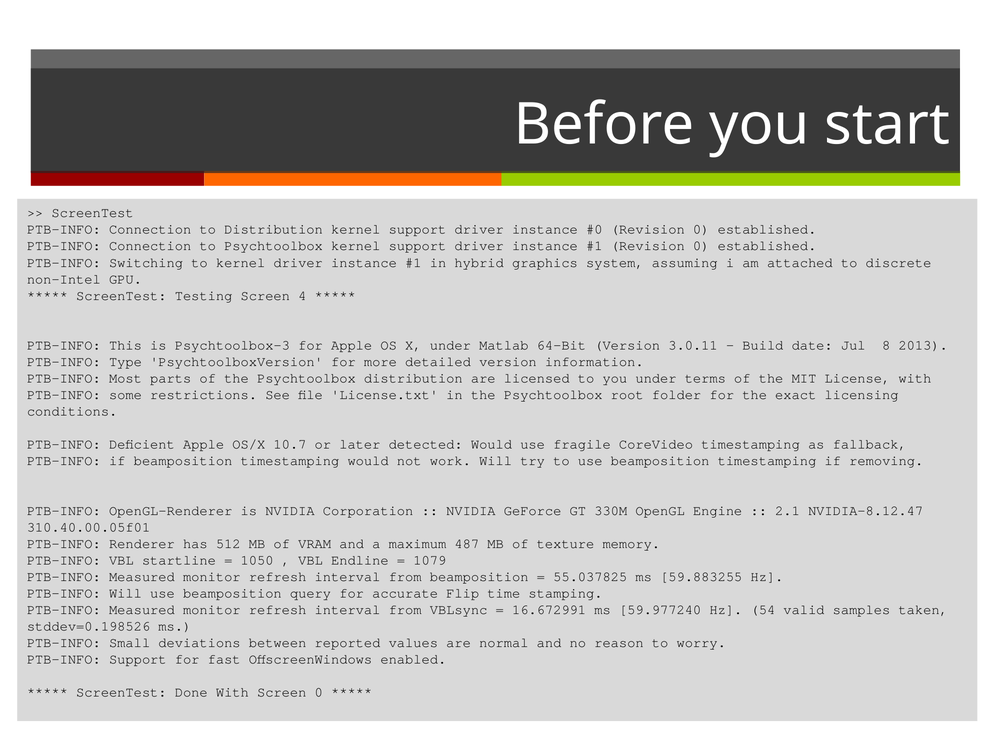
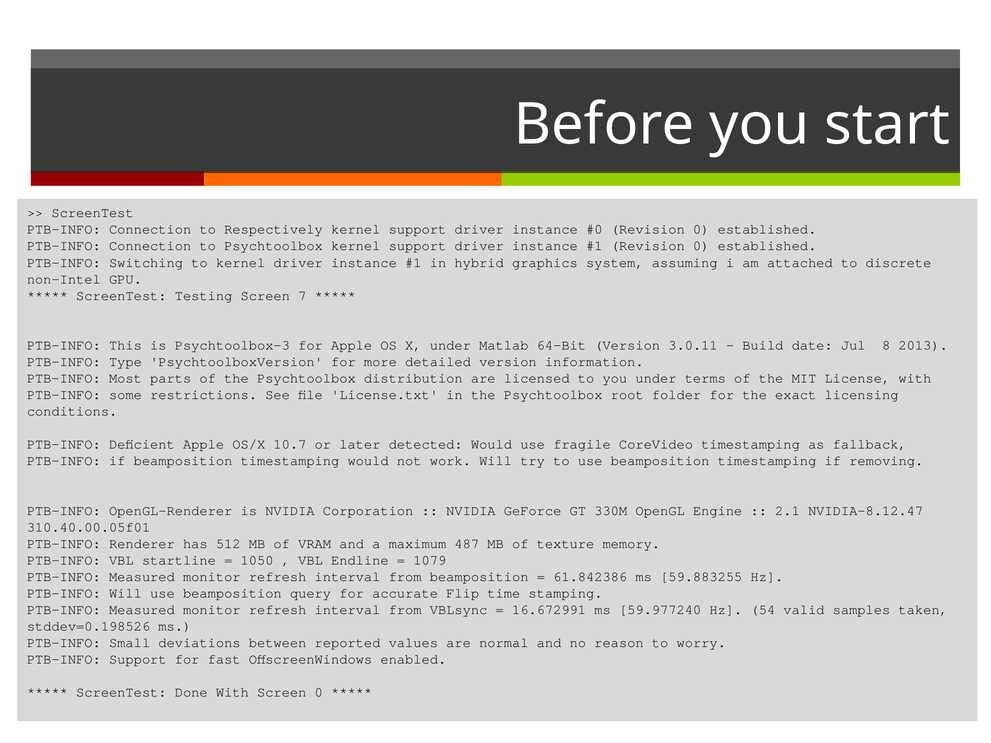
to Distribution: Distribution -> Respectively (274, 229)
4: 4 -> 7 (302, 296)
55.037825: 55.037825 -> 61.842386 (590, 577)
